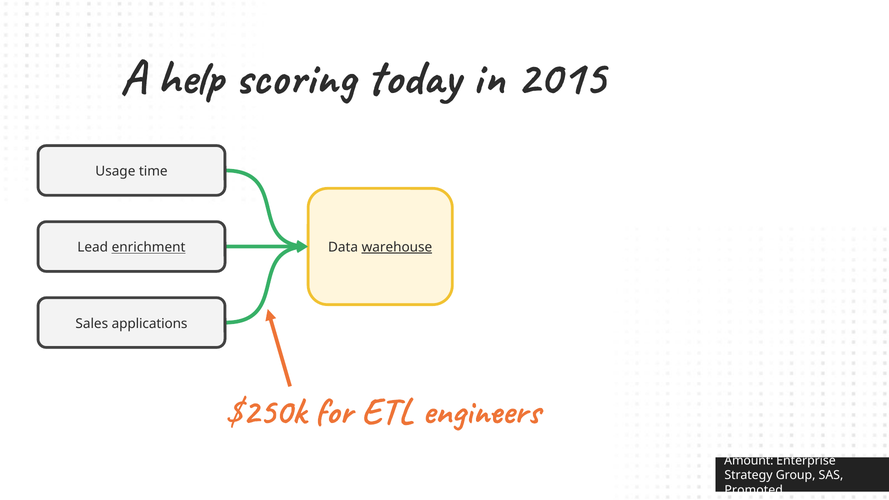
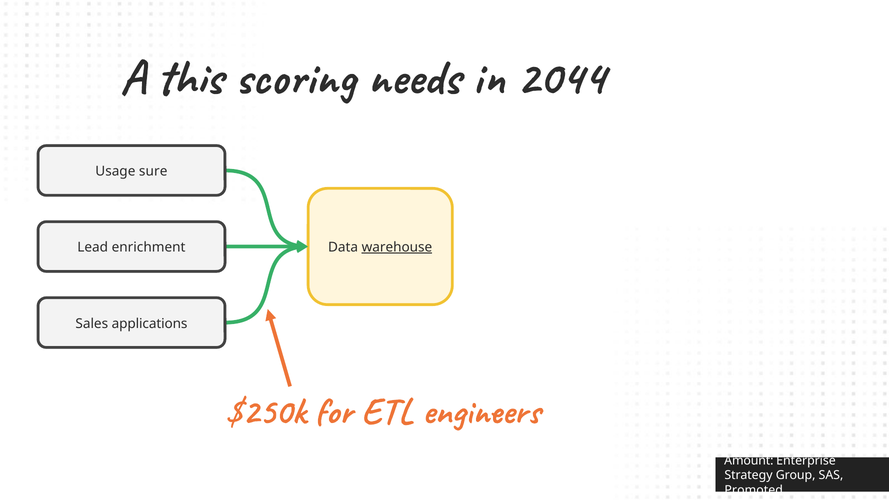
help: help -> this (190, 77)
today: today -> needs (414, 77)
2015: 2015 -> 2044 (561, 77)
time: time -> sure (153, 171)
enrichment underline: present -> none (149, 248)
